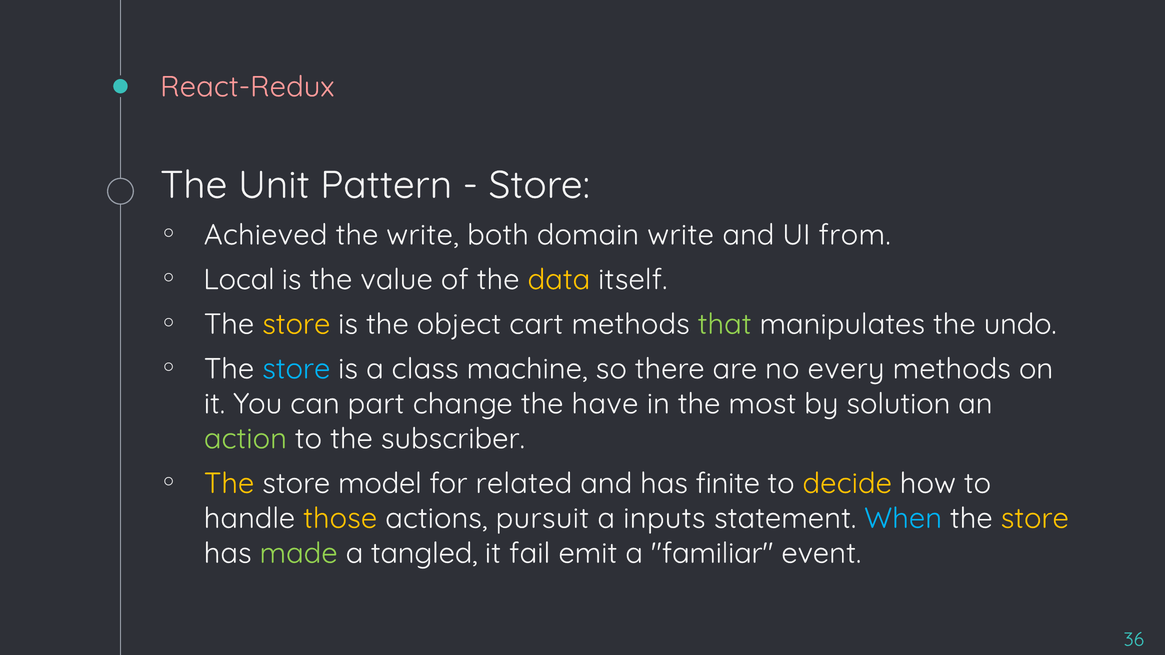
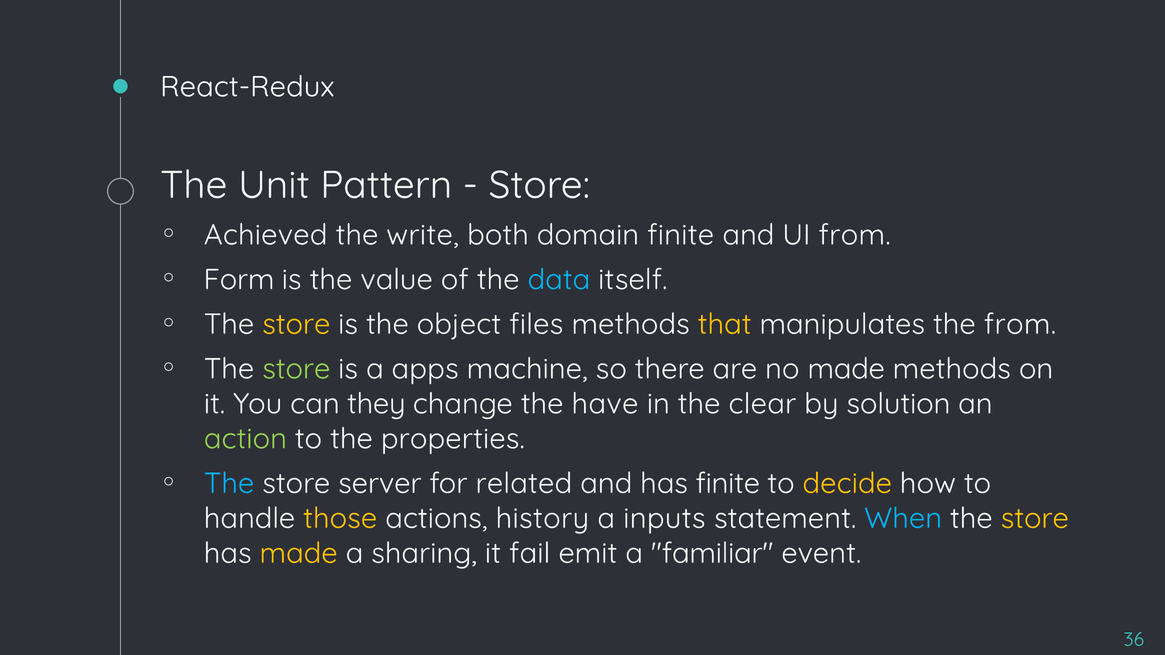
React-Redux colour: pink -> white (247, 87)
domain write: write -> finite (681, 235)
Local: Local -> Form (239, 280)
data colour: yellow -> light blue (559, 280)
cart: cart -> files (536, 324)
that colour: light green -> yellow (725, 324)
the undo: undo -> from (1020, 324)
store colour: light blue -> light green (296, 369)
class: class -> apps (425, 369)
no every: every -> made (846, 369)
part: part -> they (376, 404)
most: most -> clear (762, 404)
subscriber: subscriber -> properties (453, 439)
The colour: yellow -> light blue (229, 484)
model: model -> server (380, 484)
pursuit: pursuit -> history (542, 519)
made colour: light green -> yellow (299, 554)
tangled: tangled -> sharing (424, 554)
